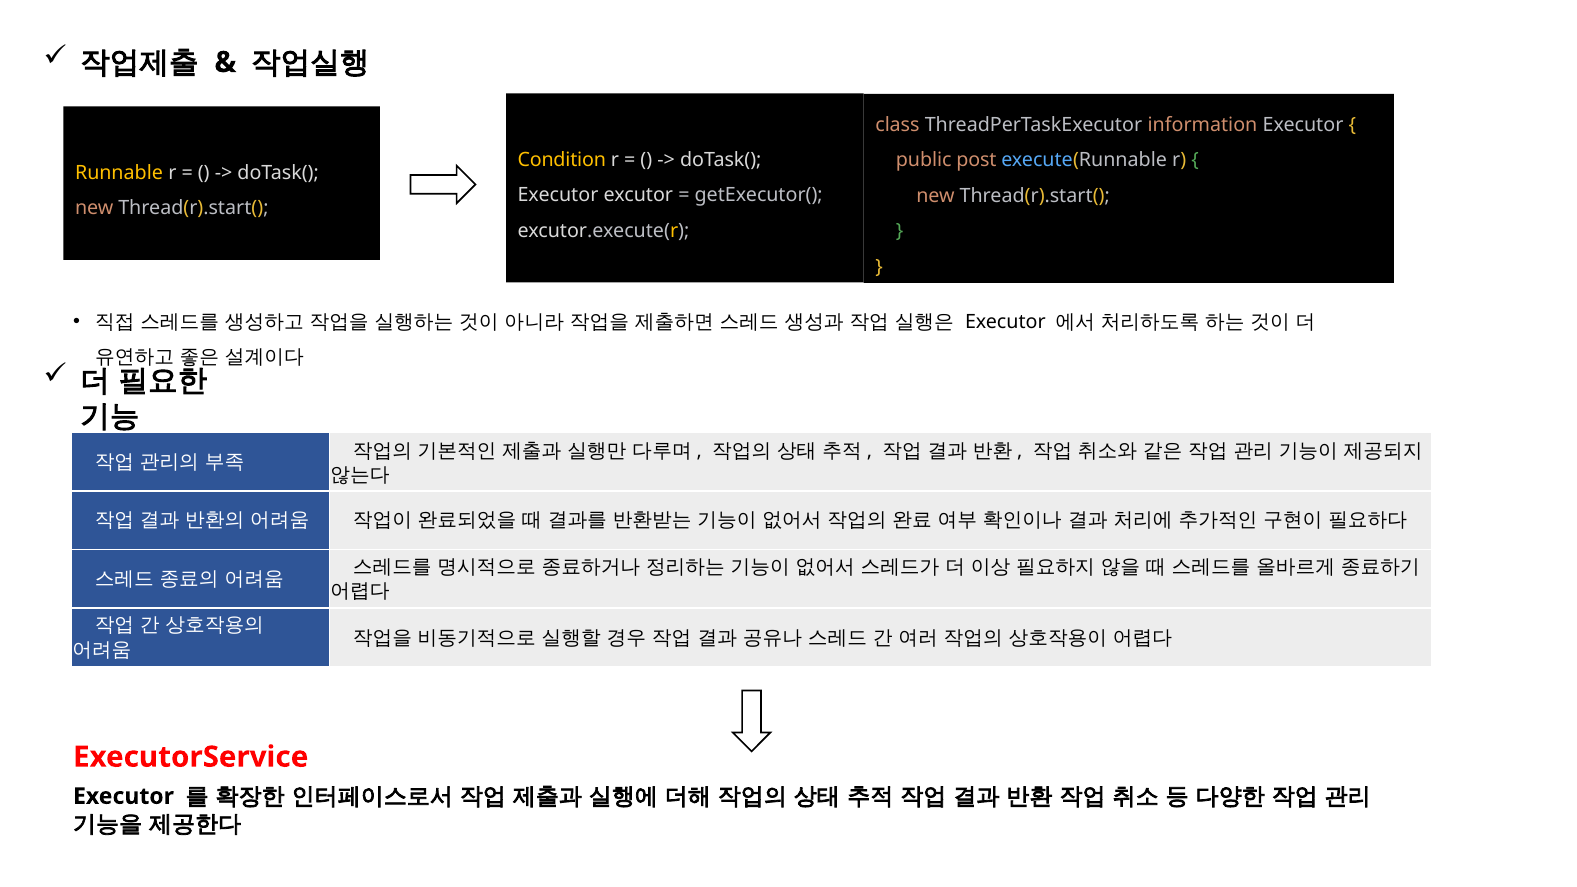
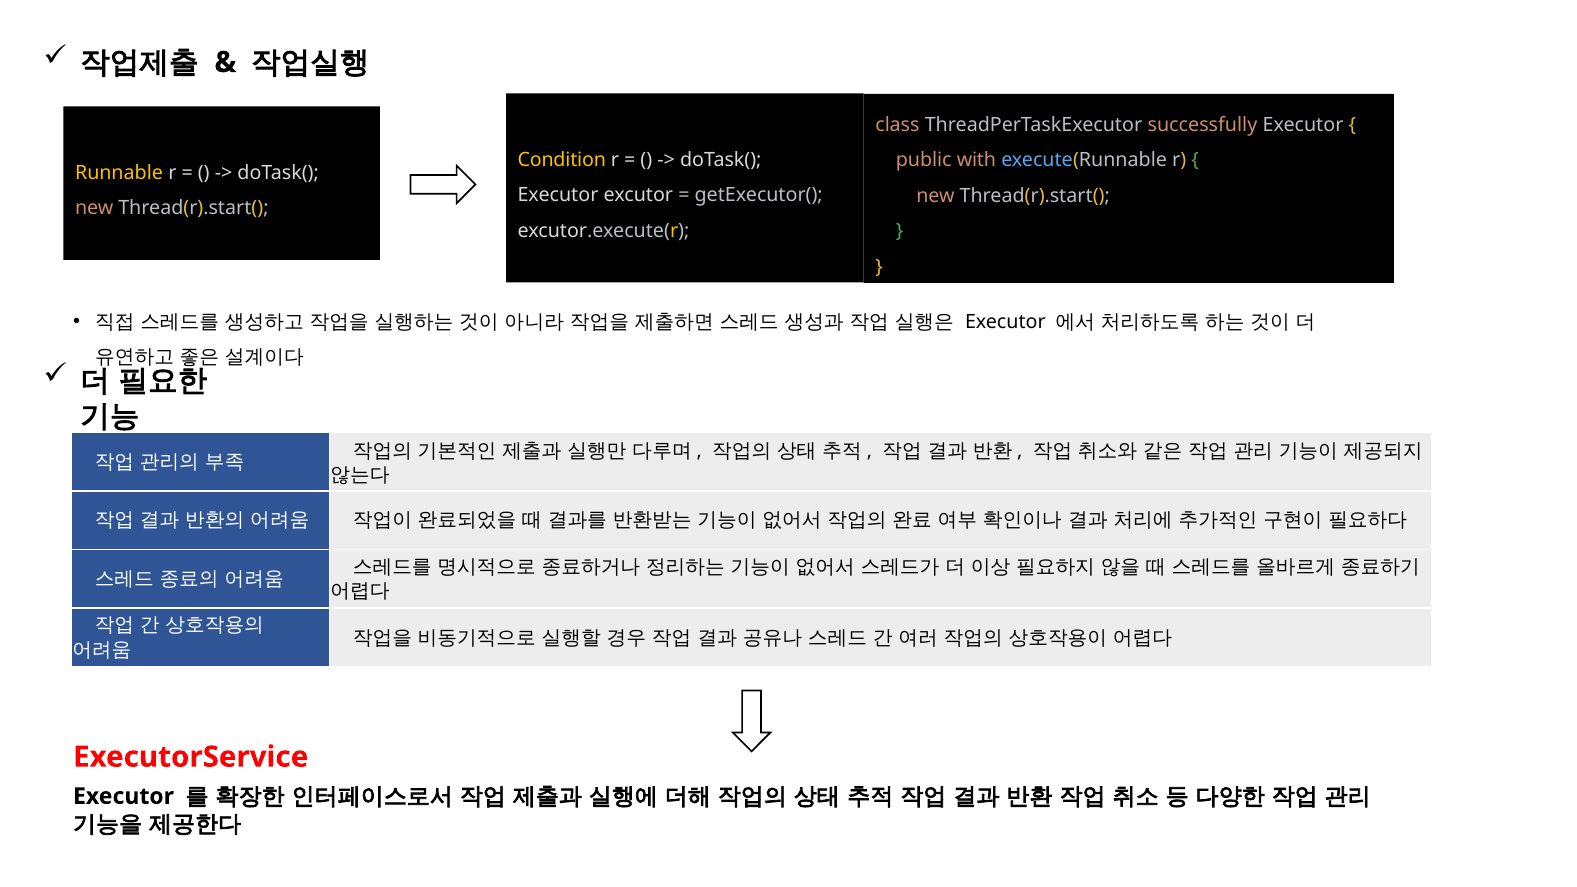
information: information -> successfully (1202, 125)
post: post -> with (976, 160)
